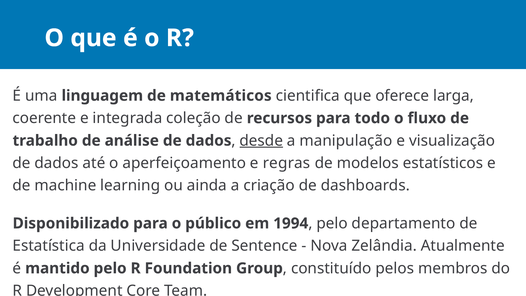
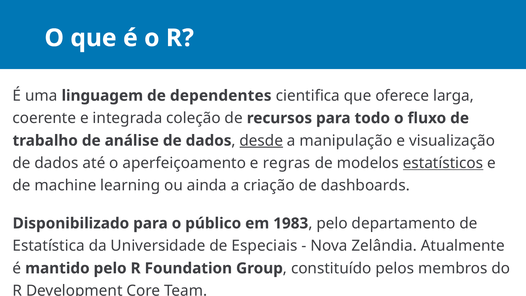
matemáticos: matemáticos -> dependentes (221, 96)
estatísticos underline: none -> present (443, 163)
1994: 1994 -> 1983 (291, 223)
Sentence: Sentence -> Especiais (264, 246)
